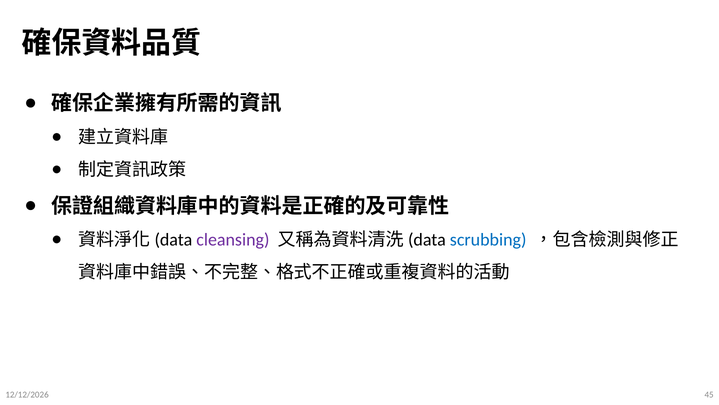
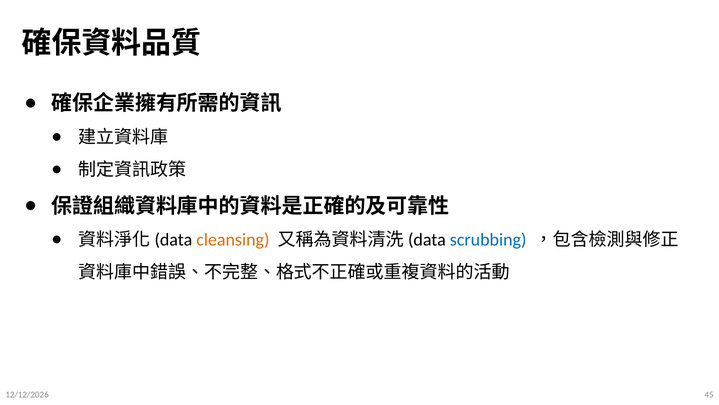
cleansing colour: purple -> orange (233, 240)
